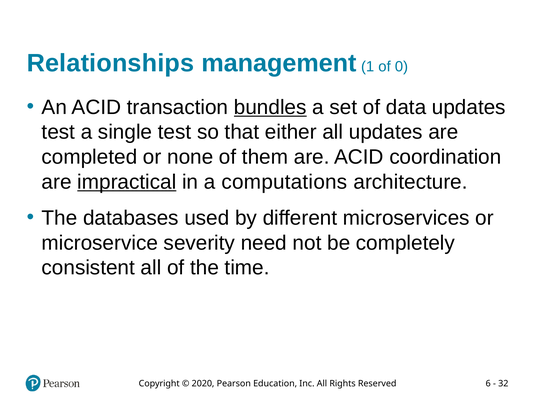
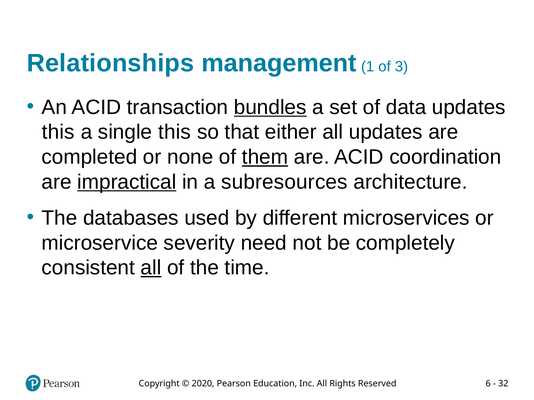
0: 0 -> 3 (401, 67)
test: test -> this (58, 132)
single test: test -> this (175, 132)
them underline: none -> present (265, 157)
computations: computations -> subresources (284, 182)
all underline: none -> present (151, 268)
